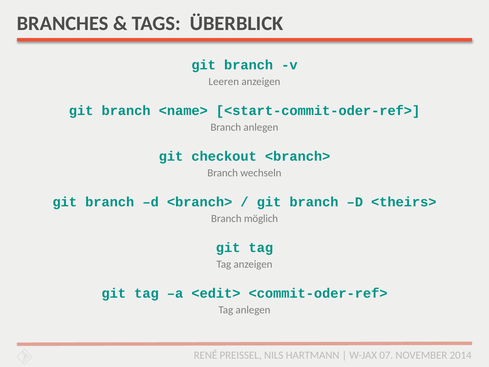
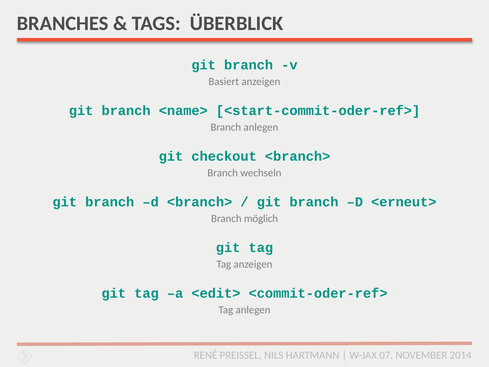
Leeren: Leeren -> Basiert (224, 81)
<theirs>: <theirs> -> <erneut> (404, 202)
